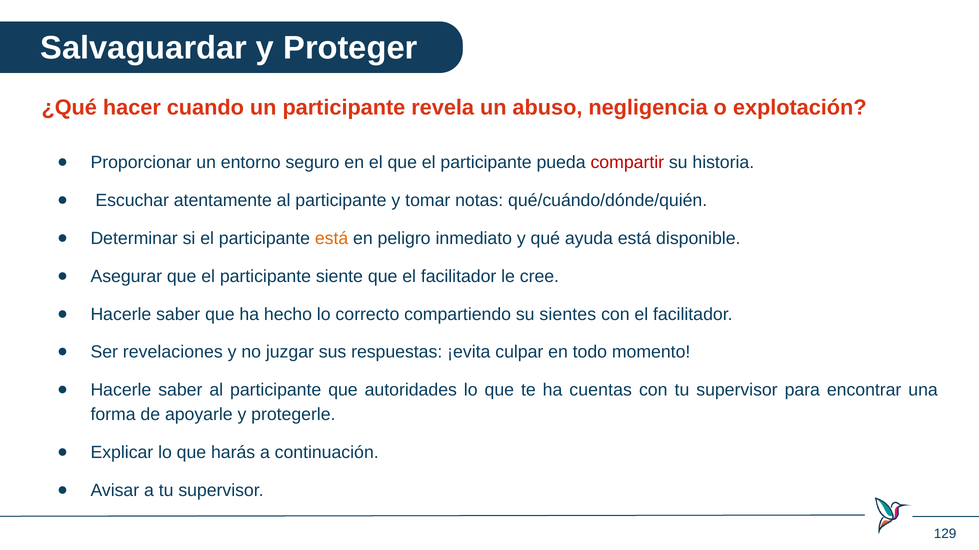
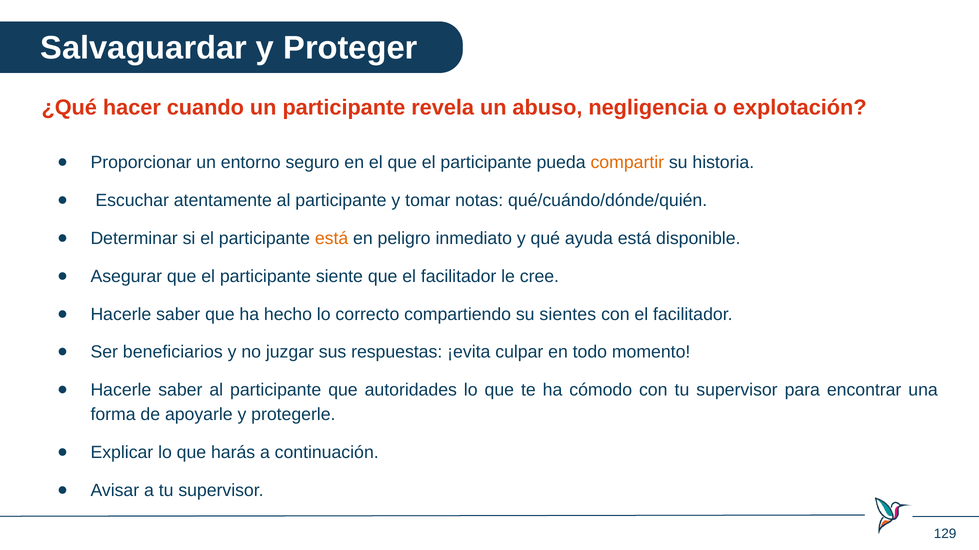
compartir colour: red -> orange (627, 163)
revelaciones: revelaciones -> beneficiarios (173, 353)
cuentas: cuentas -> cómodo (601, 391)
